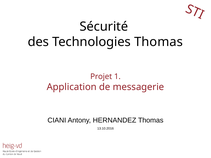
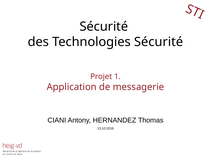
Technologies Thomas: Thomas -> Sécurité (159, 42)
